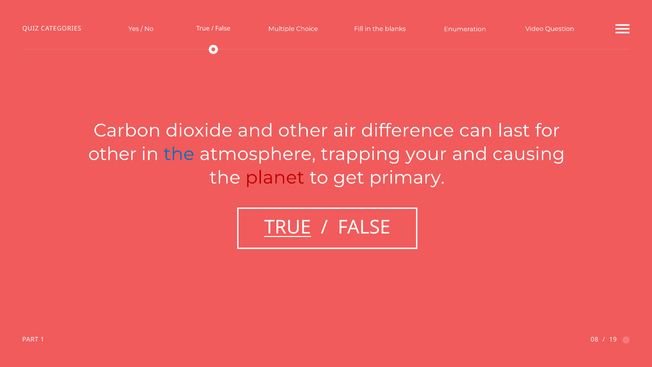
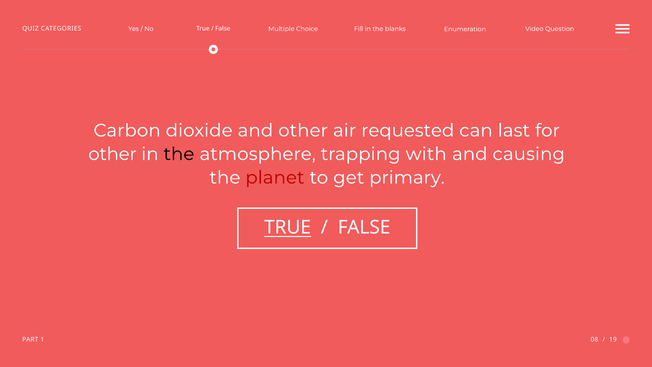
difference: difference -> requested (408, 130)
the colour: blue -> black (179, 154)
your: your -> with (426, 154)
